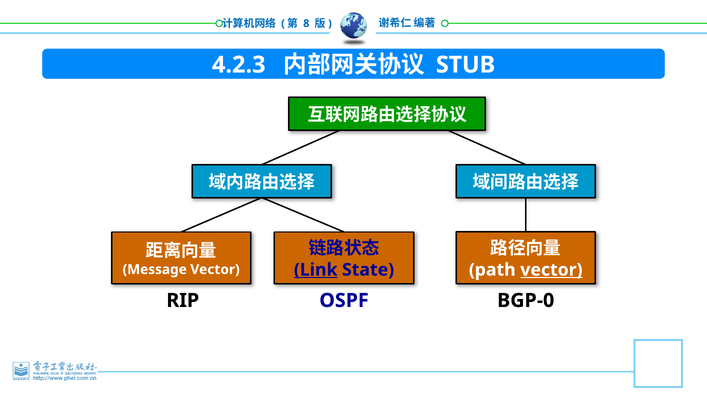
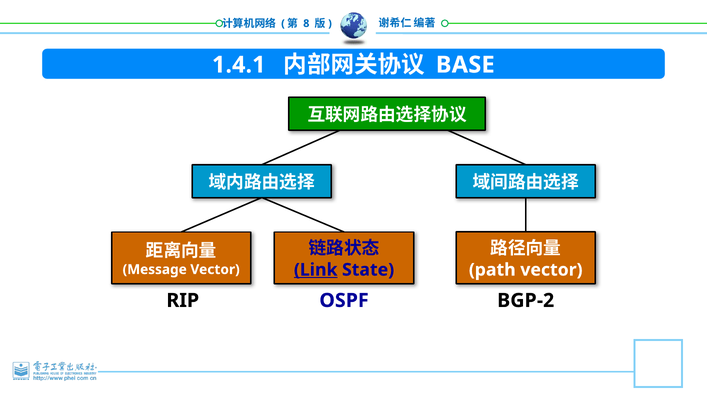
4.2.3: 4.2.3 -> 1.4.1 (239, 65)
STUB: STUB -> BASE (465, 65)
vector underline: present -> none (551, 270)
BGP-0: BGP-0 -> BGP-2 (526, 300)
